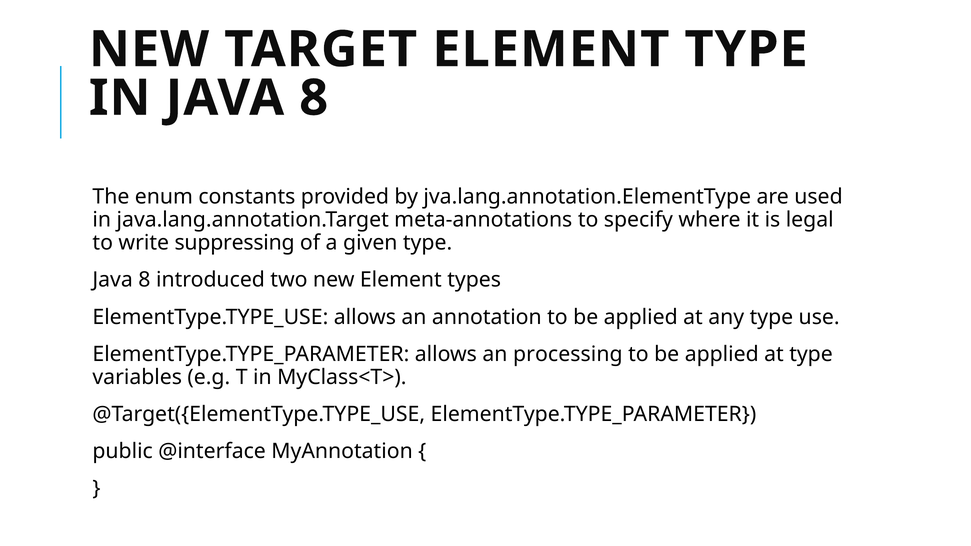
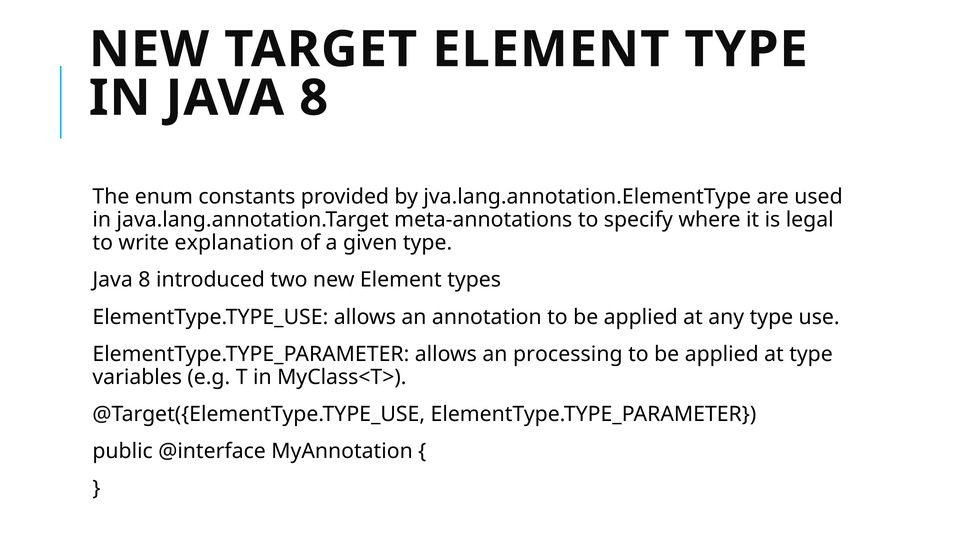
suppressing: suppressing -> explanation (234, 243)
